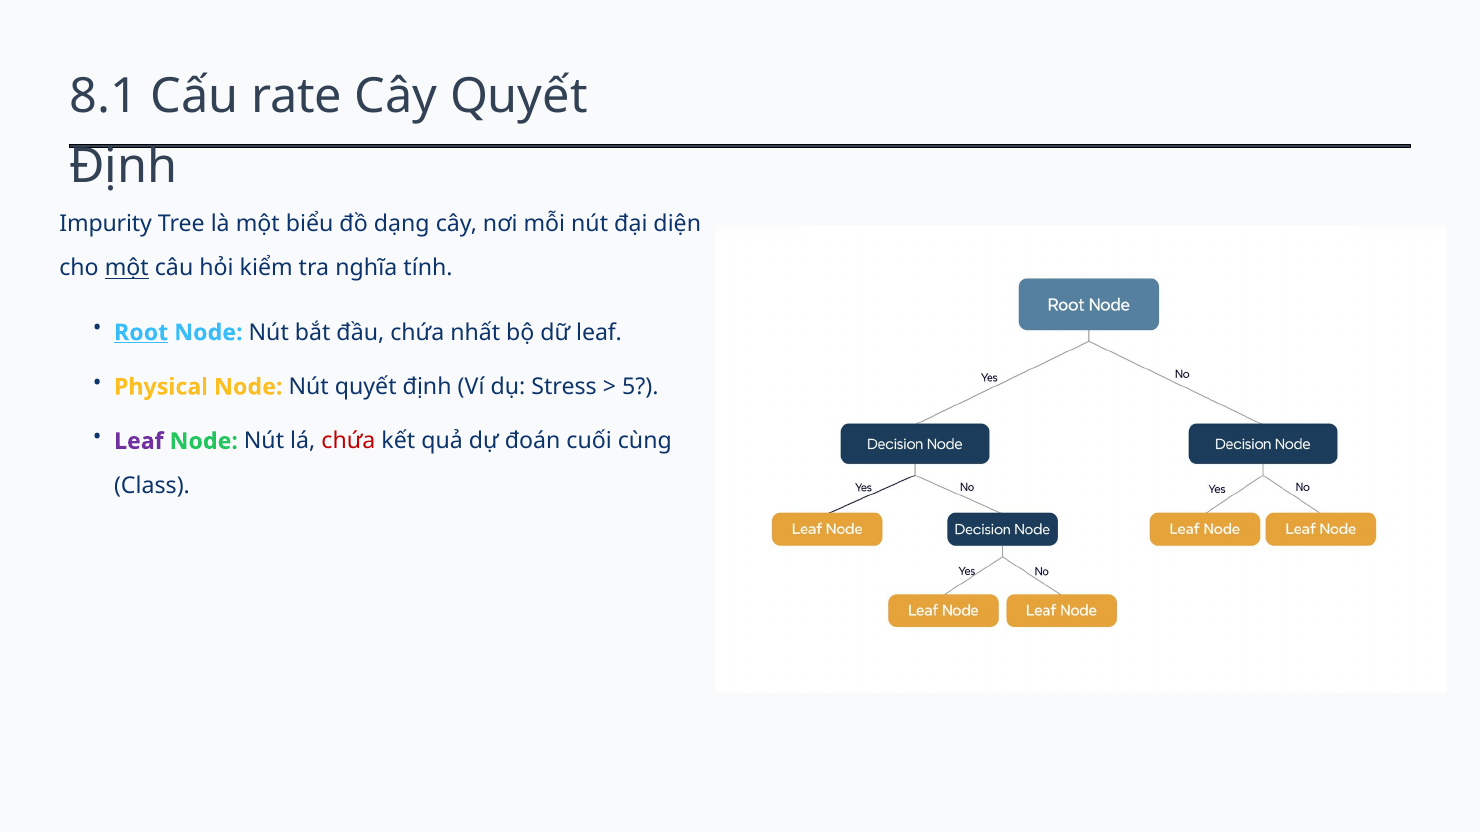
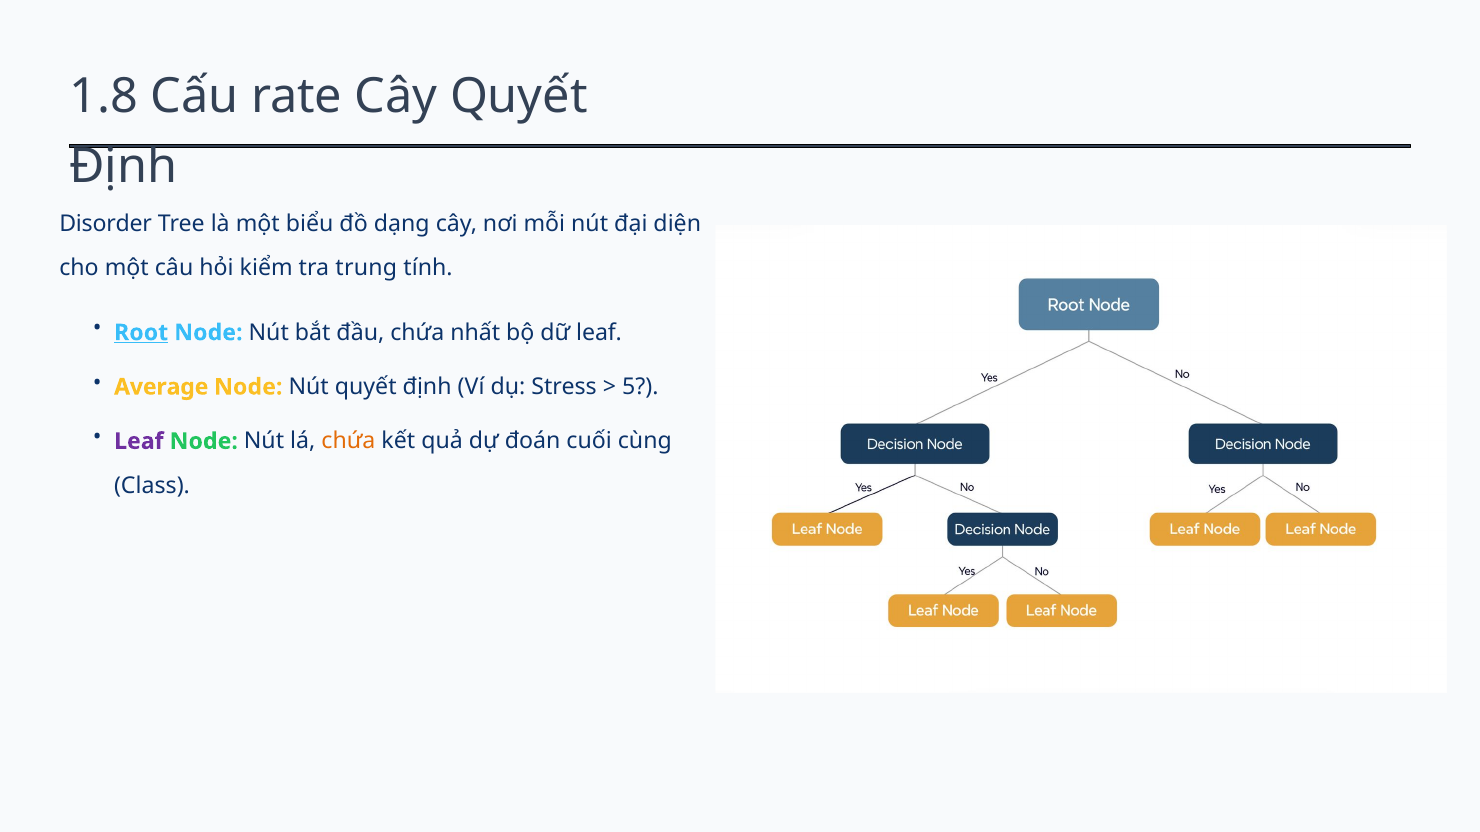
8.1: 8.1 -> 1.8 (104, 97)
Impurity: Impurity -> Disorder (106, 224)
một underline: present -> none (127, 268)
nghĩa: nghĩa -> trung (366, 268)
Physical: Physical -> Average (161, 387)
chứa colour: red -> orange (348, 441)
